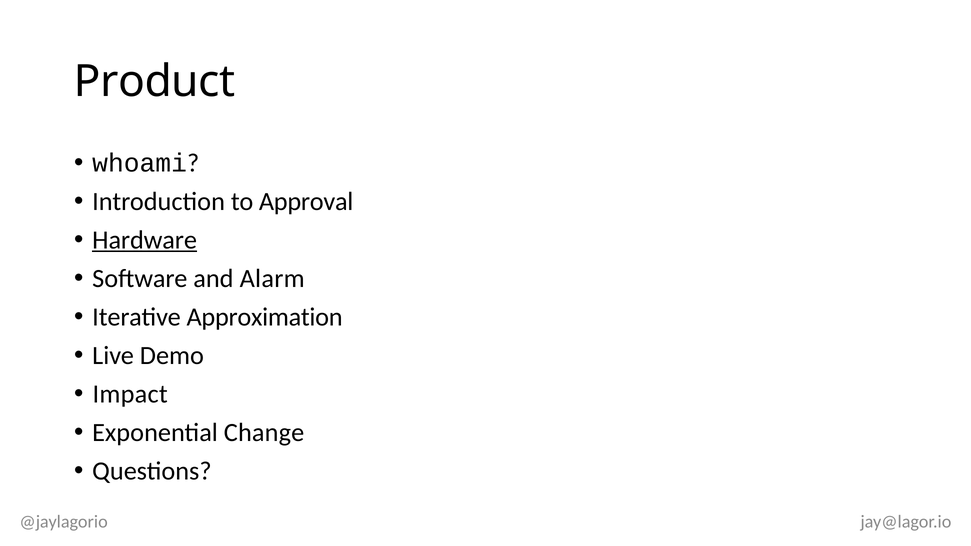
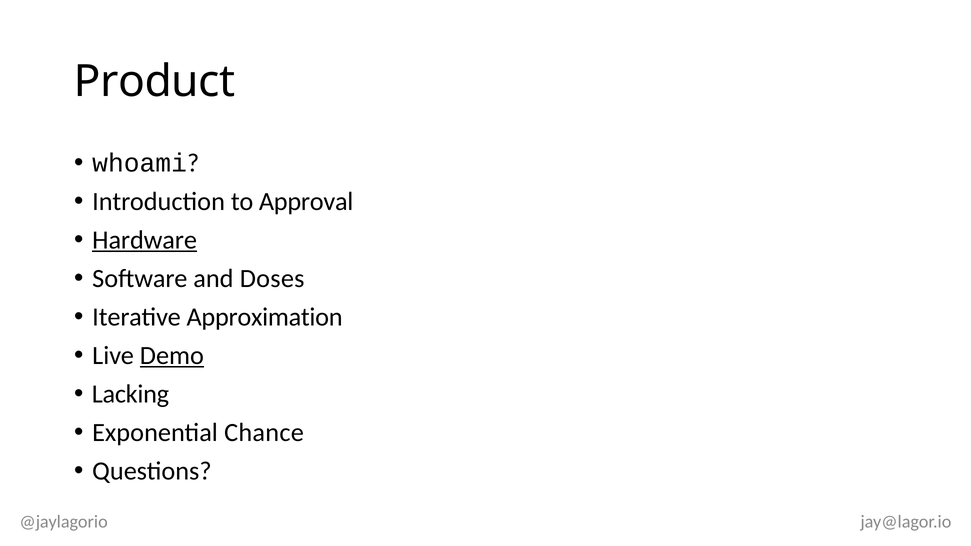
Alarm: Alarm -> Doses (272, 279)
Demo underline: none -> present (172, 356)
Impact: Impact -> Lacking (130, 394)
Change: Change -> Chance (264, 433)
